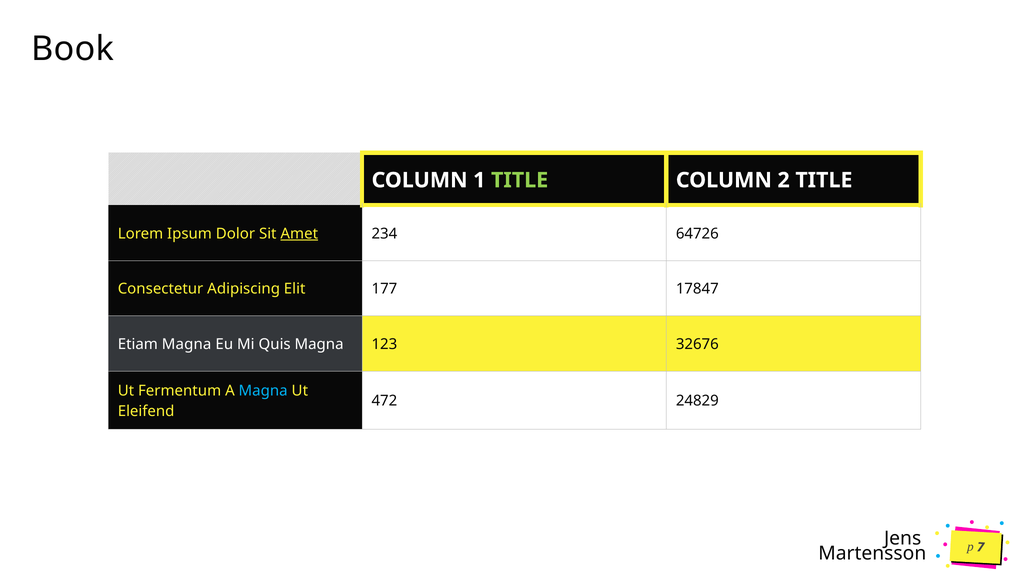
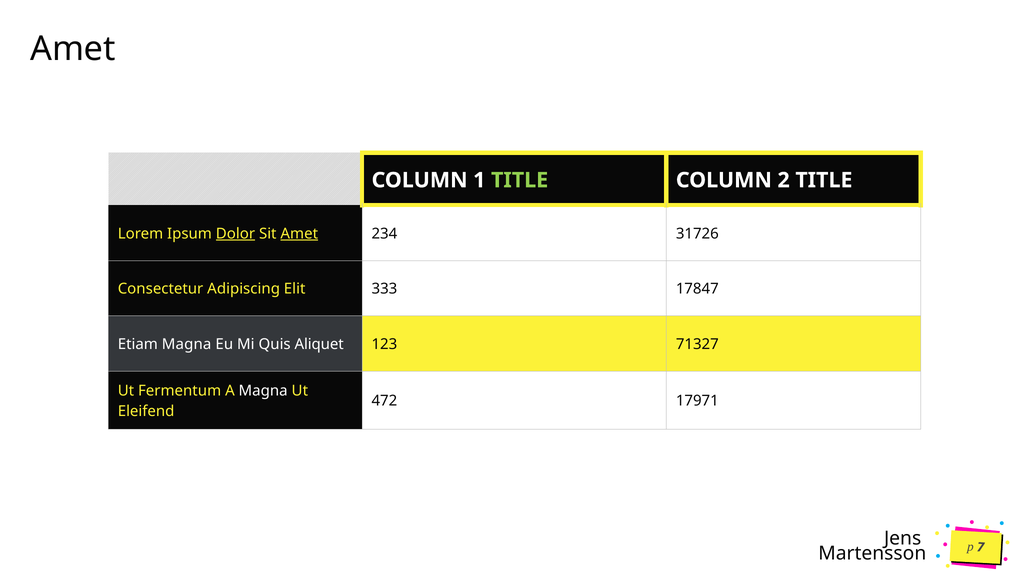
Book: Book -> Amet (73, 49)
Dolor underline: none -> present (235, 234)
64726: 64726 -> 31726 (697, 234)
177: 177 -> 333 (384, 289)
Quis Magna: Magna -> Aliquet (319, 344)
32676: 32676 -> 71327 (697, 344)
Magna colour: light blue -> white (263, 391)
24829: 24829 -> 17971 (697, 401)
